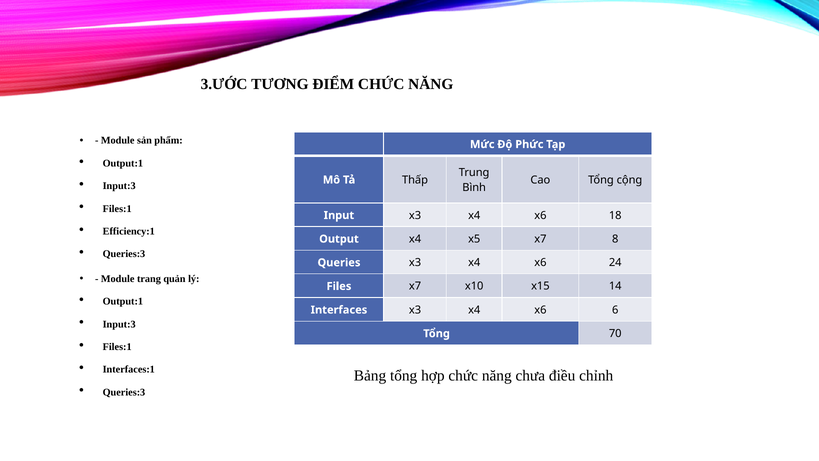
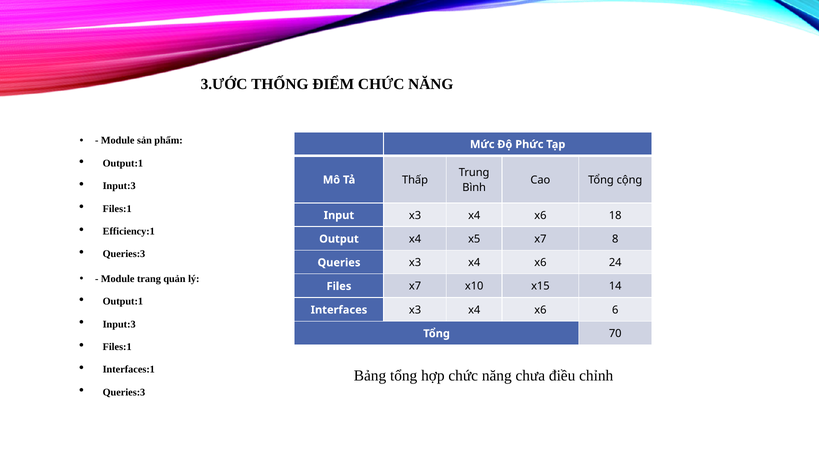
TƯƠNG: TƯƠNG -> THỐNG (280, 84)
